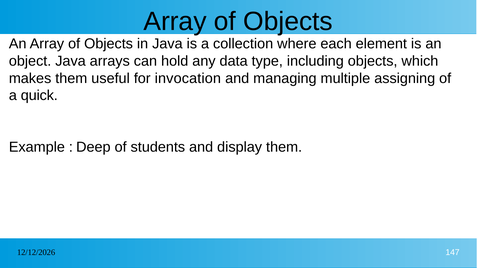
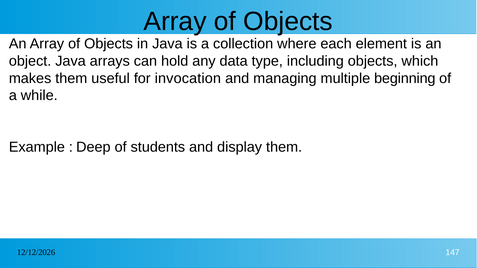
assigning: assigning -> beginning (405, 78)
quick: quick -> while (39, 96)
